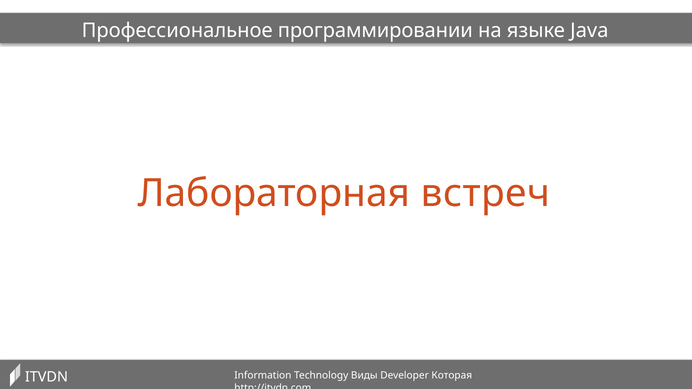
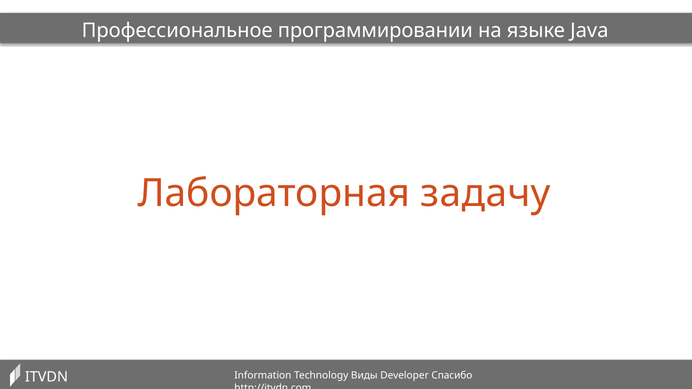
встреч: встреч -> задачу (486, 193)
Которая: Которая -> Спасибо (452, 376)
